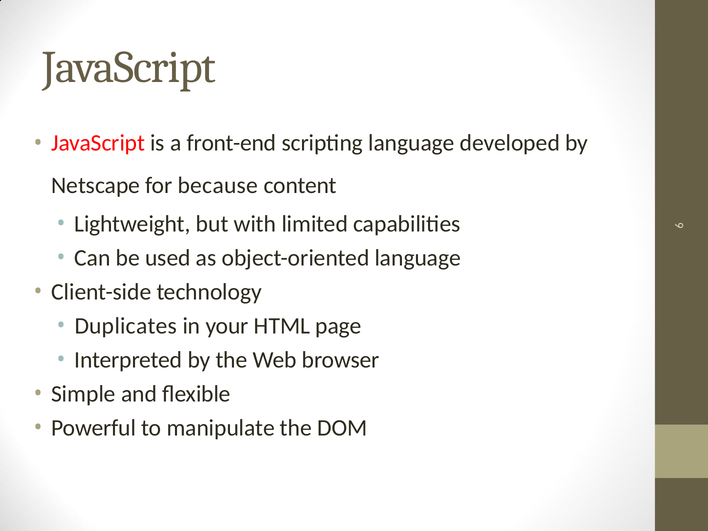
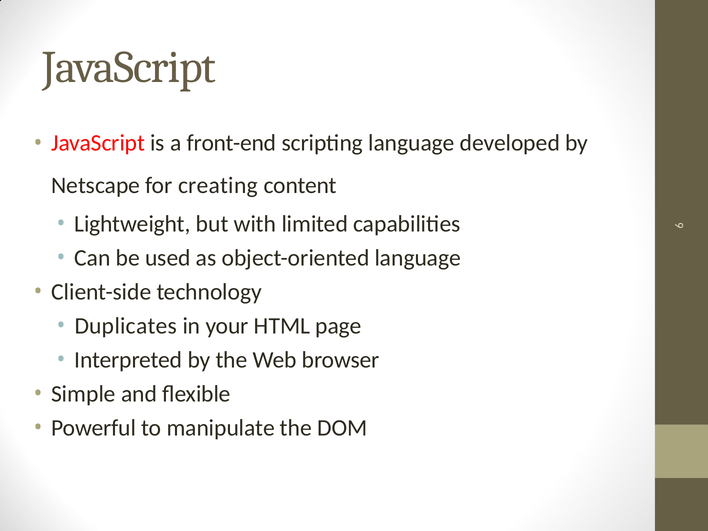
because: because -> creating (218, 186)
